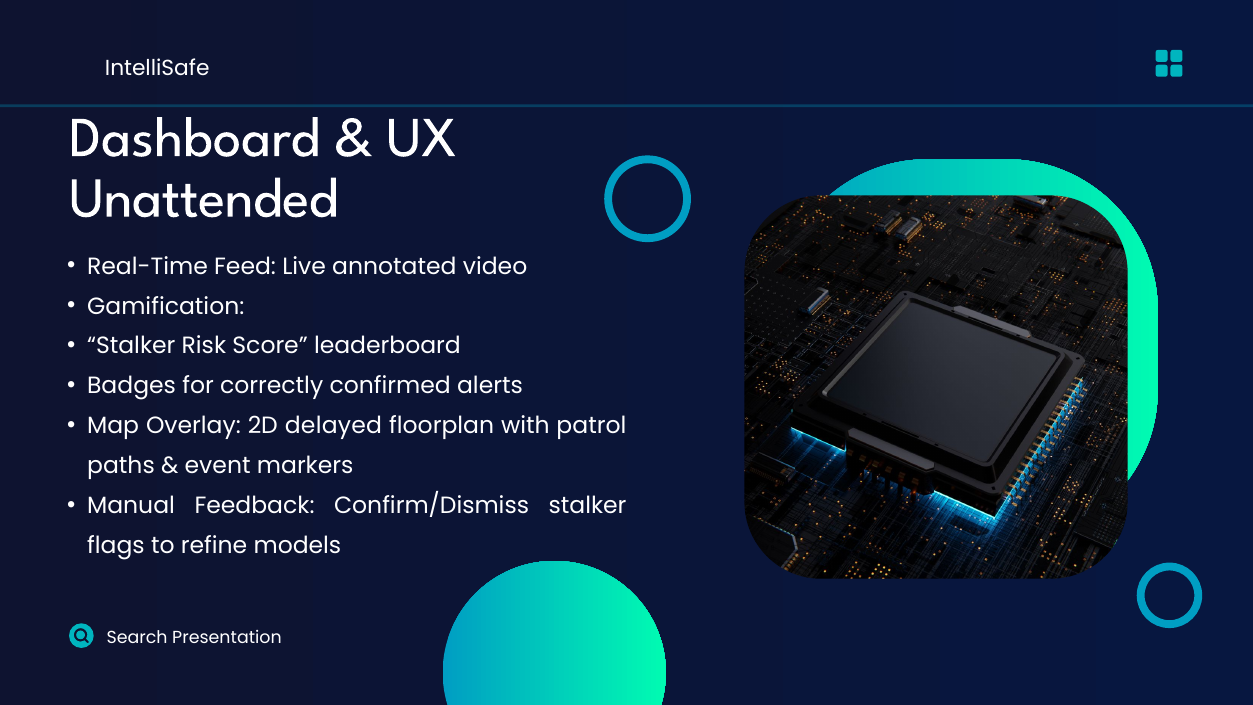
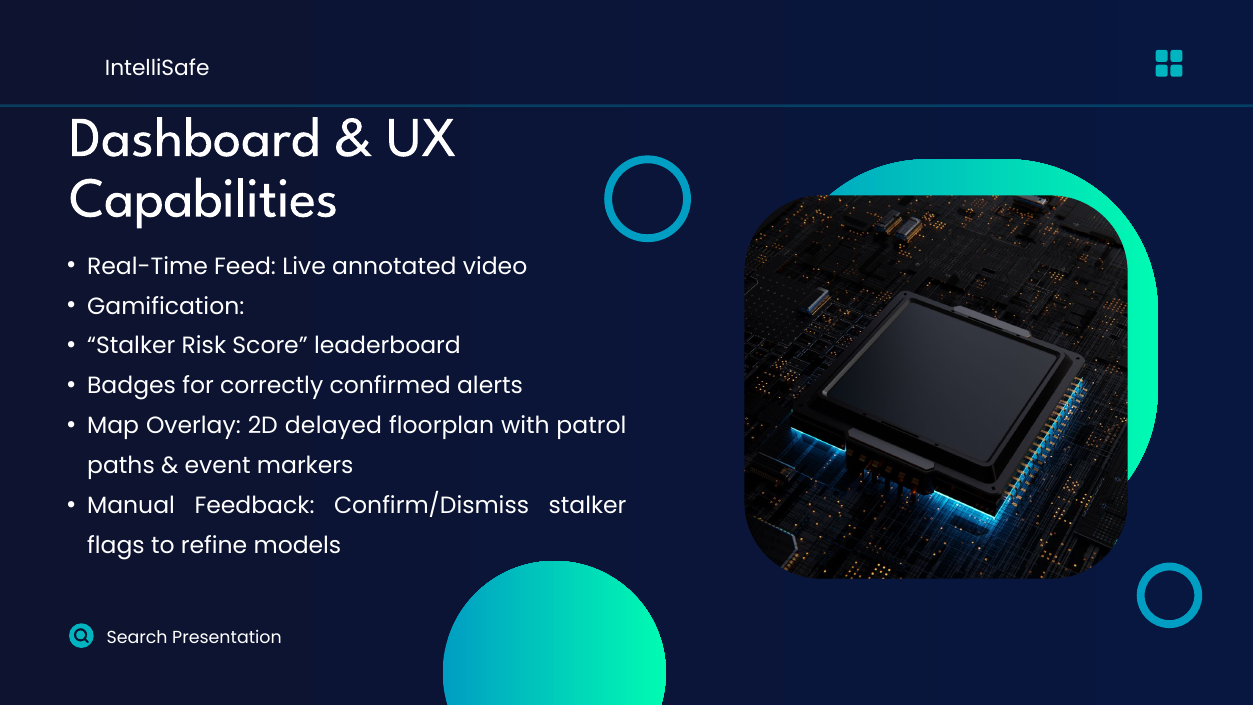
Unattended: Unattended -> Capabilities (204, 198)
